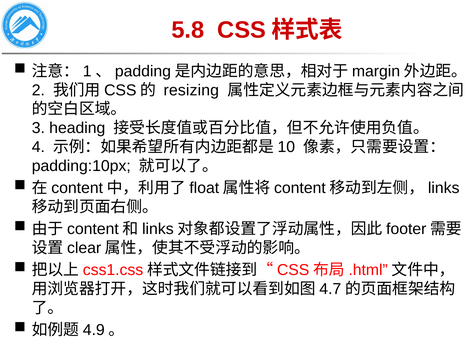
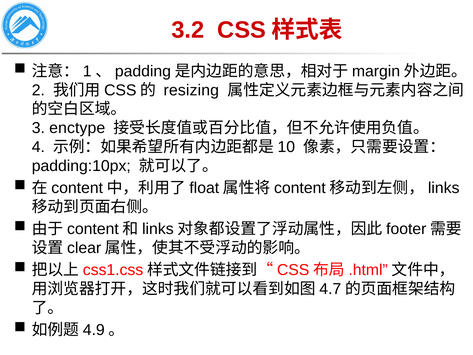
5.8: 5.8 -> 3.2 (188, 30)
heading: heading -> enctype (77, 128)
